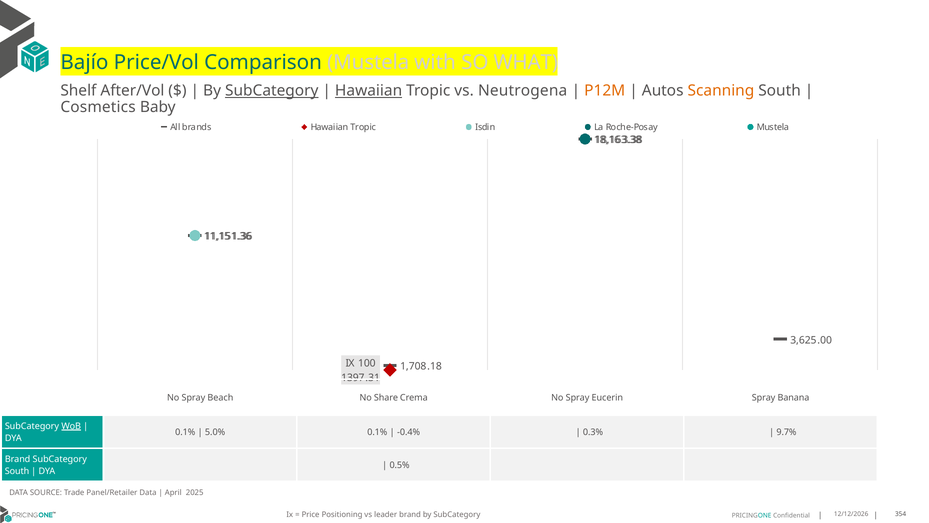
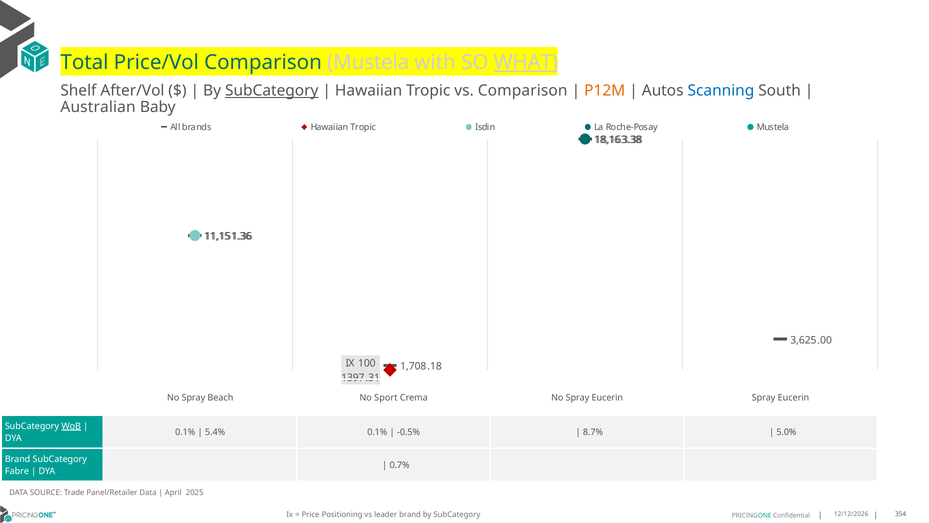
Bajío: Bajío -> Total (84, 62)
WHAT underline: none -> present (526, 62)
Hawaiian underline: present -> none (369, 91)
vs Neutrogena: Neutrogena -> Comparison (523, 91)
Scanning colour: orange -> blue (721, 91)
Cosmetics: Cosmetics -> Australian (98, 107)
Share: Share -> Sport (386, 398)
Banana: Banana -> Eucerin (793, 398)
5.0%: 5.0% -> 5.4% (215, 432)
-0.4%: -0.4% -> -0.5% (409, 432)
0.3%: 0.3% -> 8.7% (593, 432)
9.7%: 9.7% -> 5.0% (786, 432)
0.5%: 0.5% -> 0.7% (400, 465)
South: South -> Fabre (17, 471)
